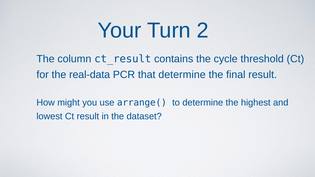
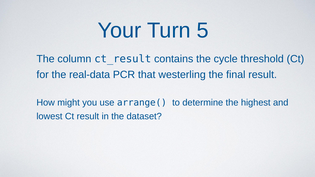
2: 2 -> 5 (203, 31)
that determine: determine -> westerling (182, 75)
